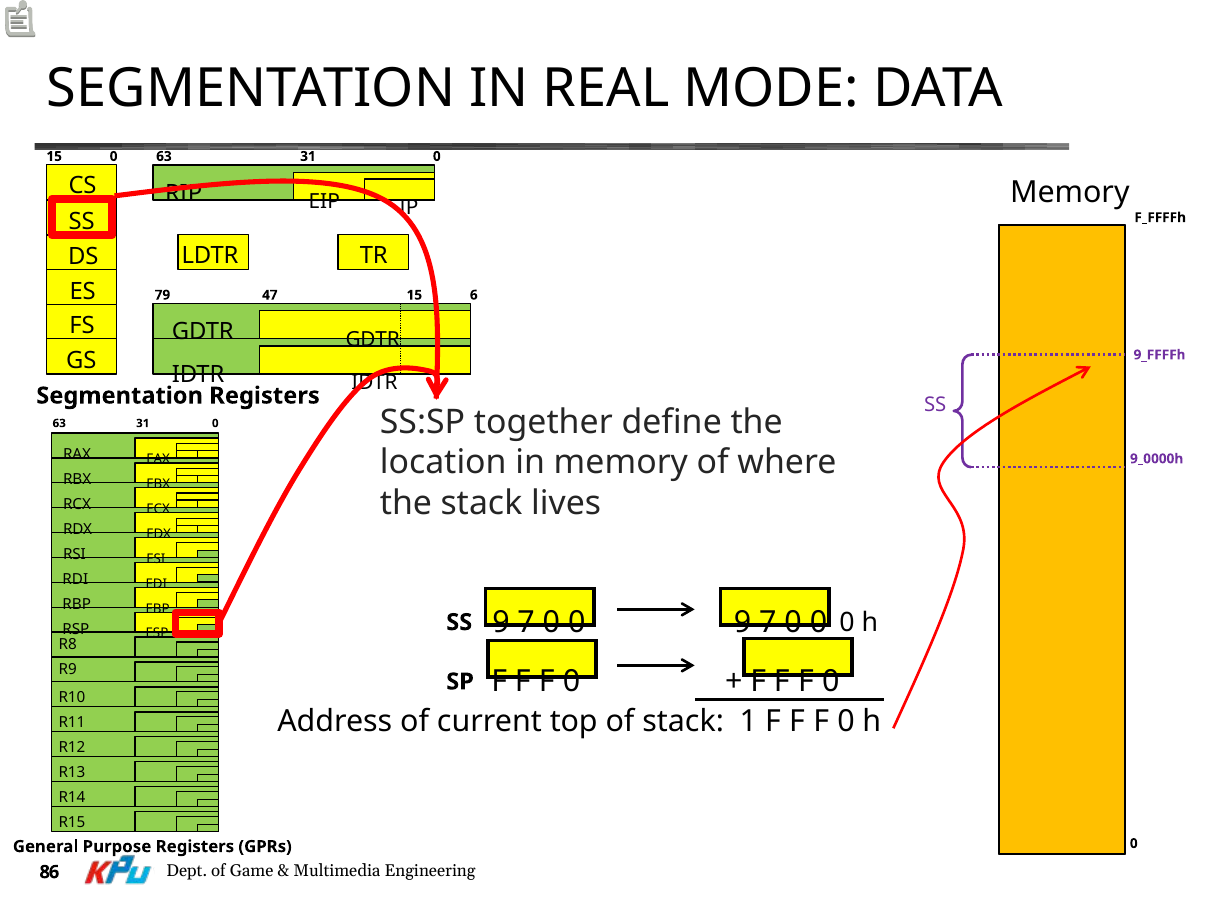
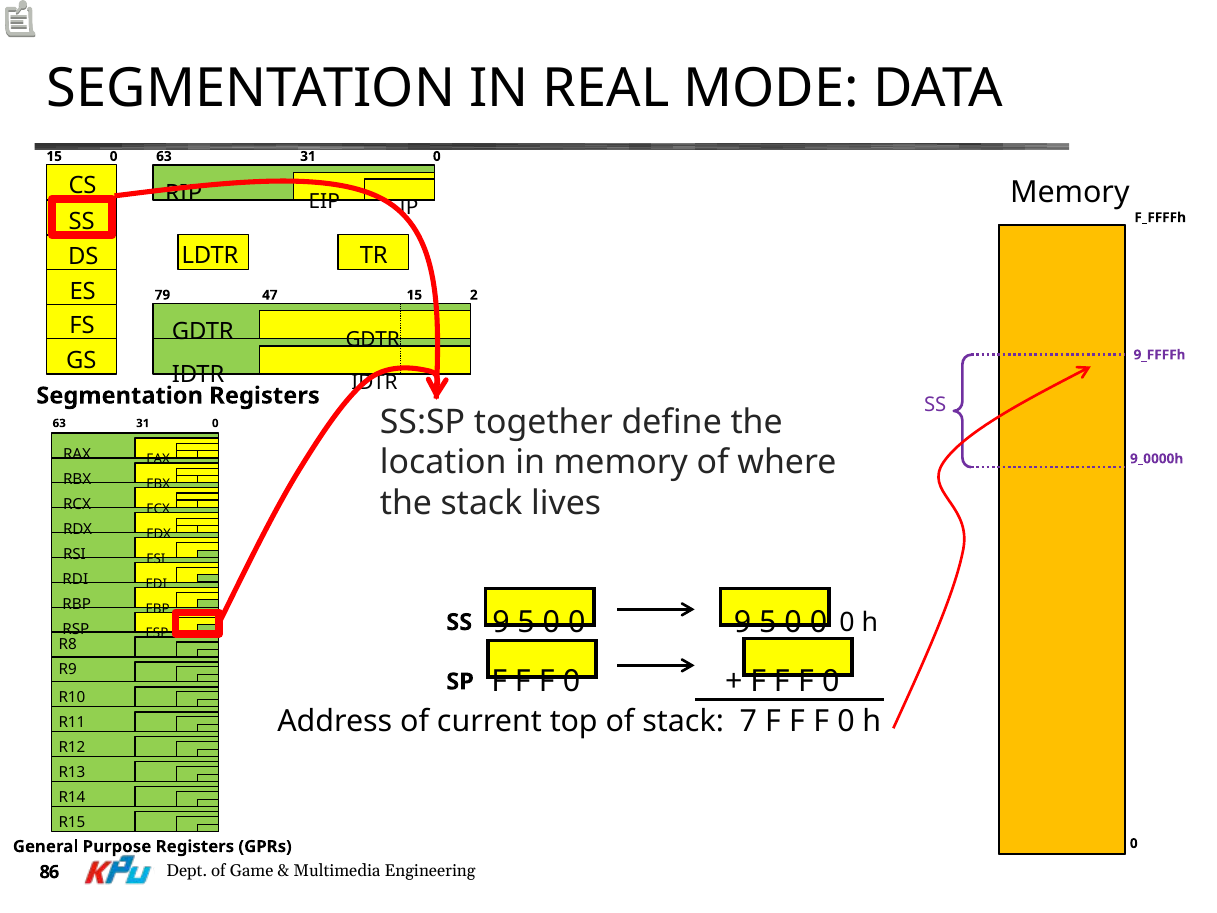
6: 6 -> 2 (474, 295)
SS 9 7: 7 -> 5 (526, 622)
0 9 7: 7 -> 5 (768, 622)
1: 1 -> 7 (748, 722)
